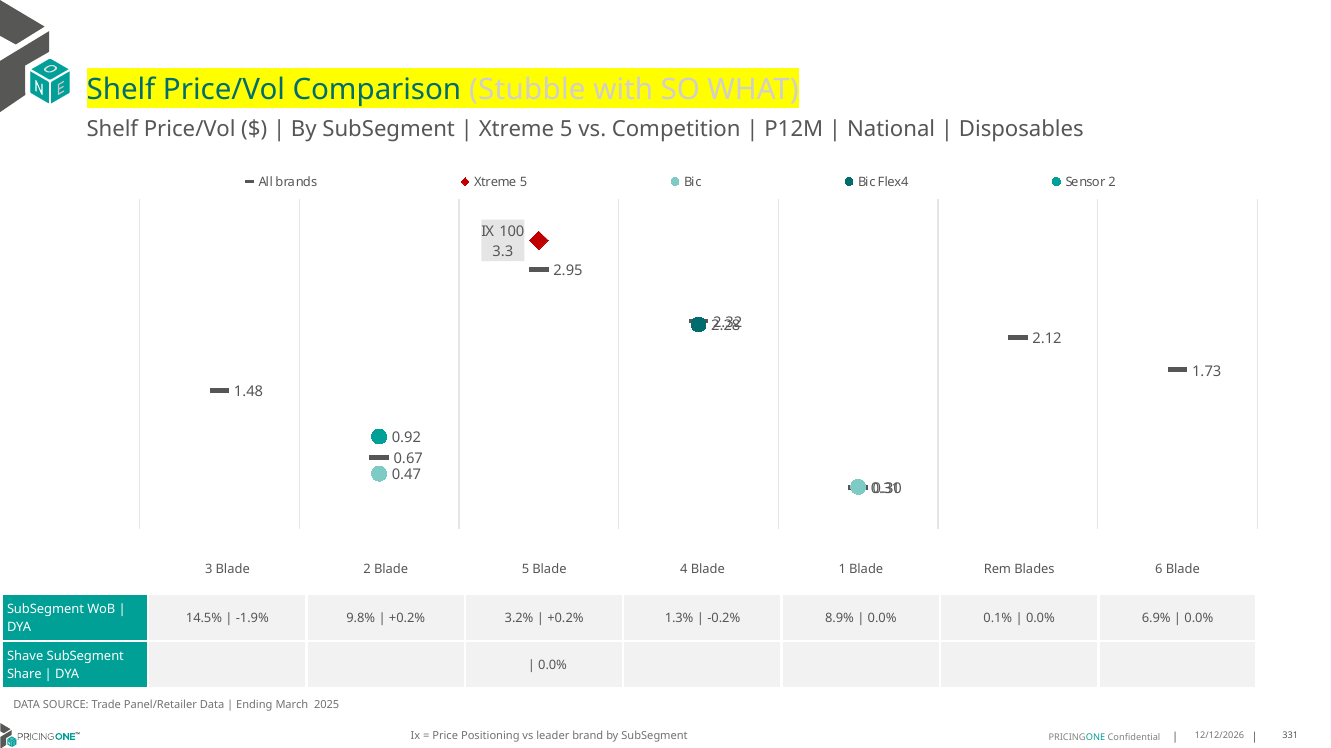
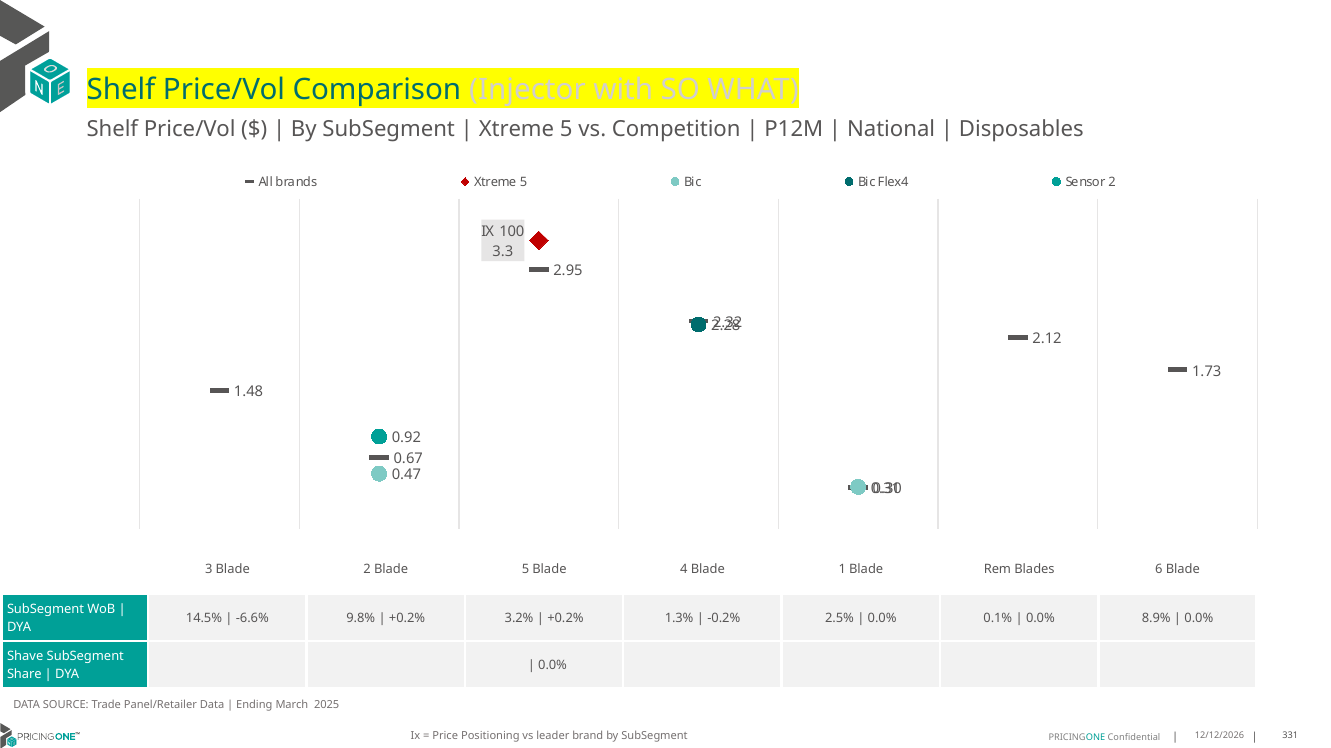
Stubble: Stubble -> Injector (527, 89)
-1.9%: -1.9% -> -6.6% (252, 619)
8.9%: 8.9% -> 2.5% (840, 619)
6.9%: 6.9% -> 8.9% (1156, 619)
